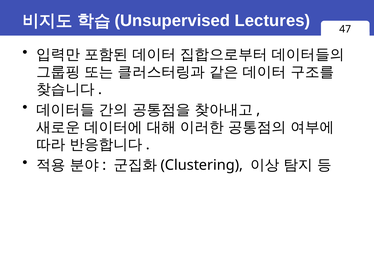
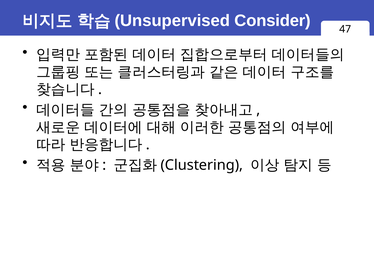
Lectures: Lectures -> Consider (273, 21)
